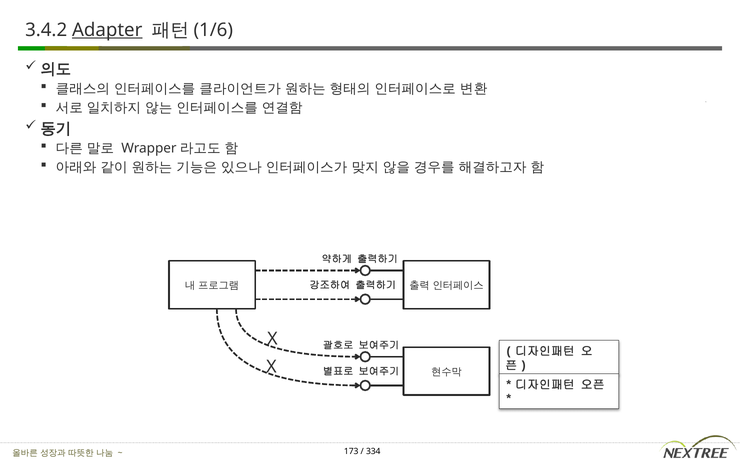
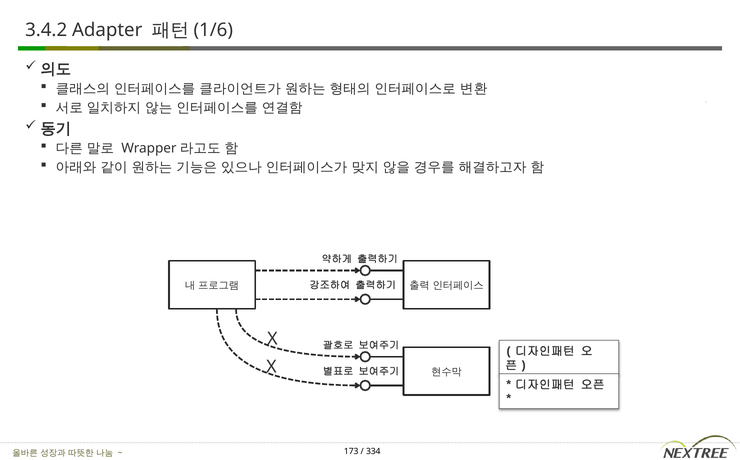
Adapter underline: present -> none (107, 30)
